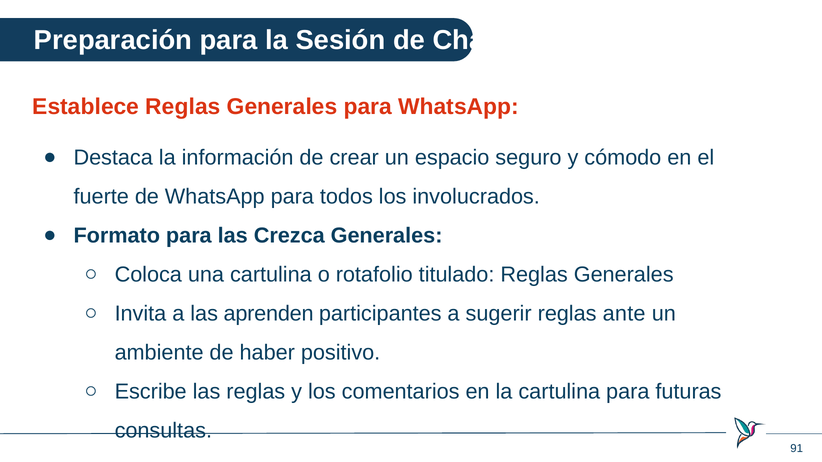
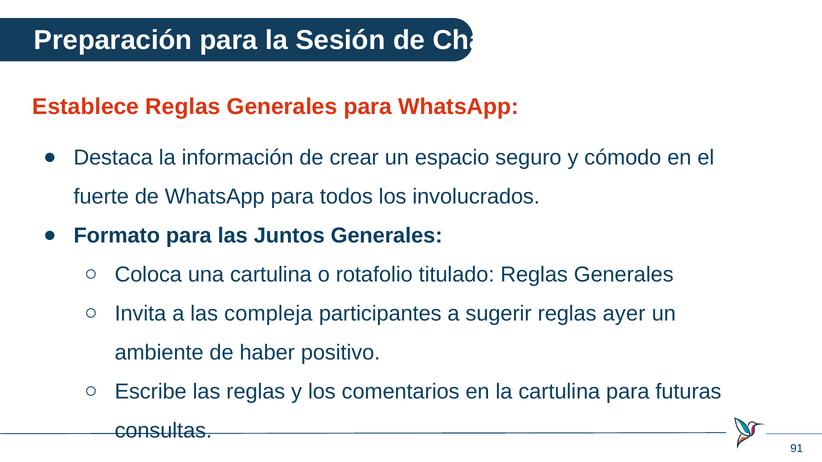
Crezca: Crezca -> Juntos (289, 236)
aprenden: aprenden -> compleja (268, 314)
ante: ante -> ayer (624, 314)
